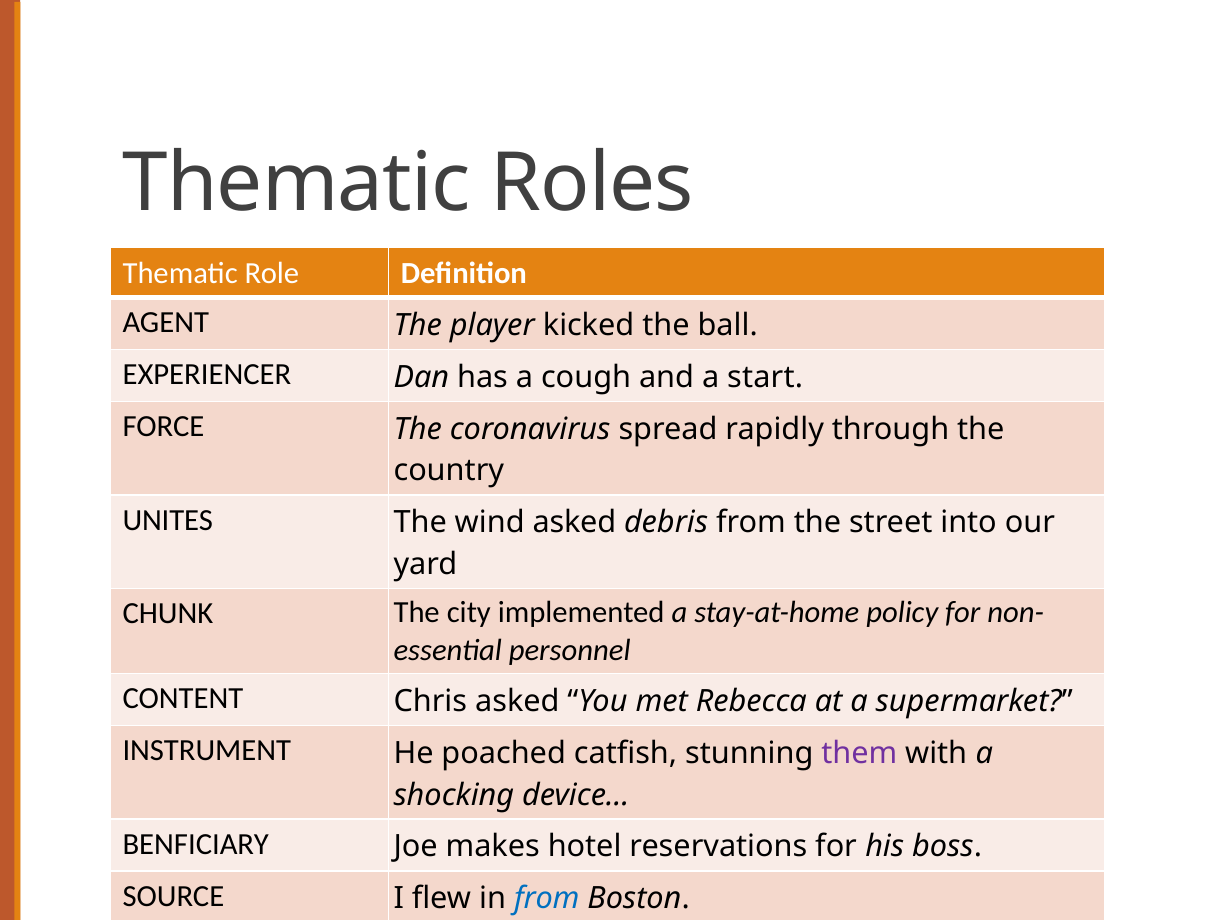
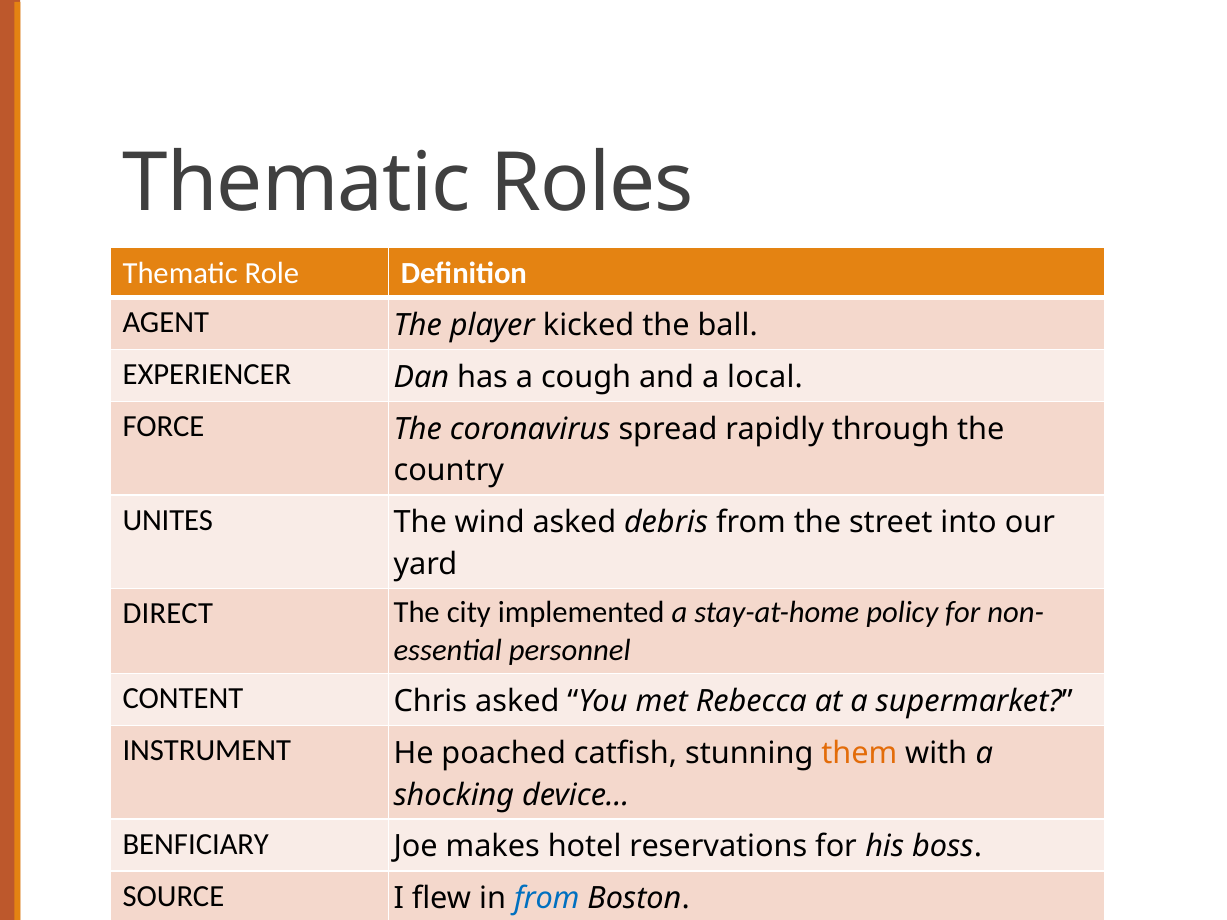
start: start -> local (765, 377)
CHUNK: CHUNK -> DIRECT (168, 614)
them colour: purple -> orange (859, 753)
